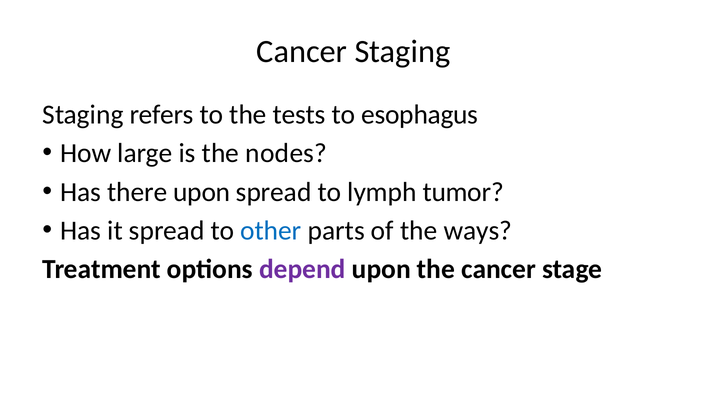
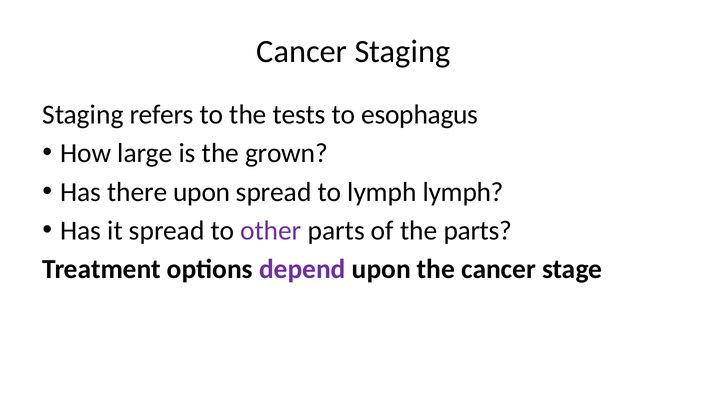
nodes: nodes -> grown (287, 153)
lymph tumor: tumor -> lymph (463, 192)
other colour: blue -> purple (271, 230)
the ways: ways -> parts (478, 230)
